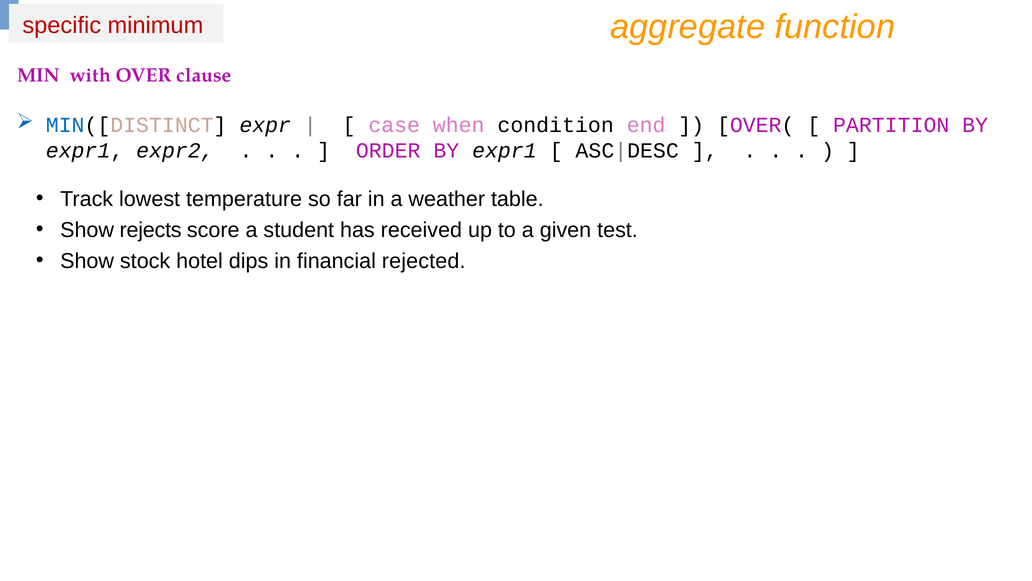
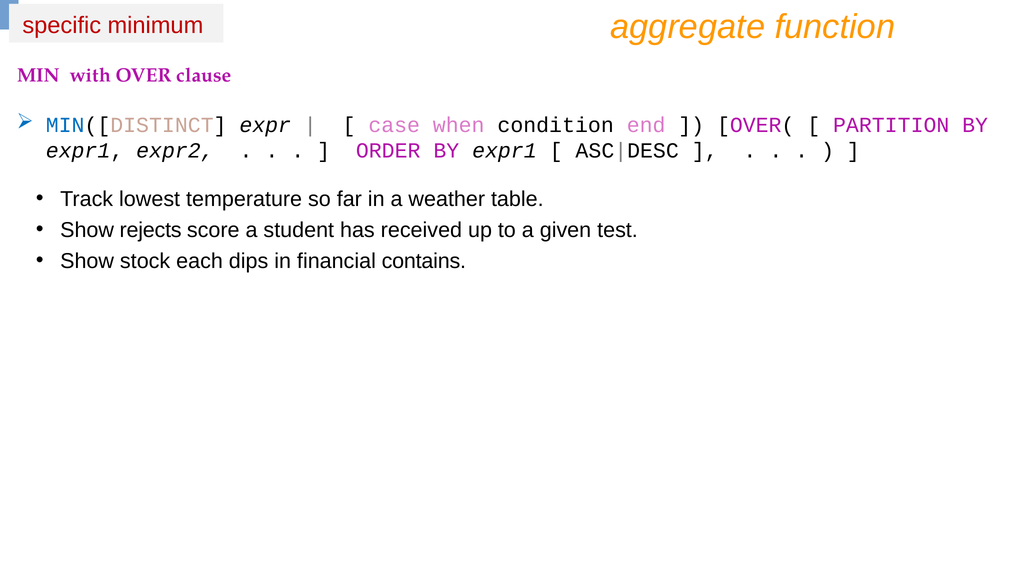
hotel: hotel -> each (200, 261)
rejected: rejected -> contains (424, 261)
